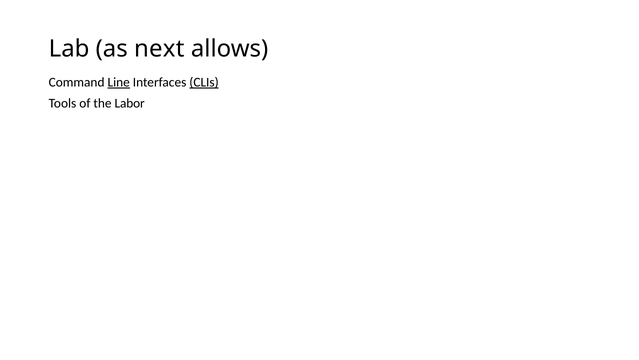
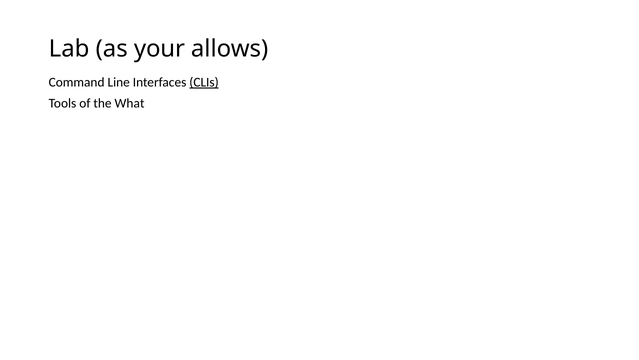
next: next -> your (159, 49)
Line underline: present -> none (119, 82)
Labor: Labor -> What (130, 103)
